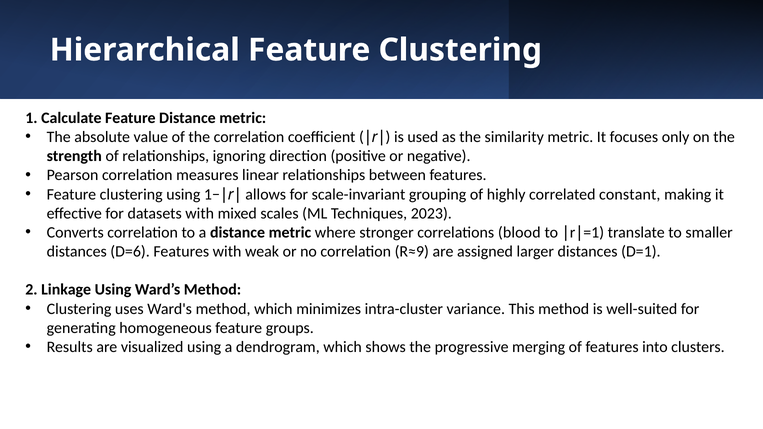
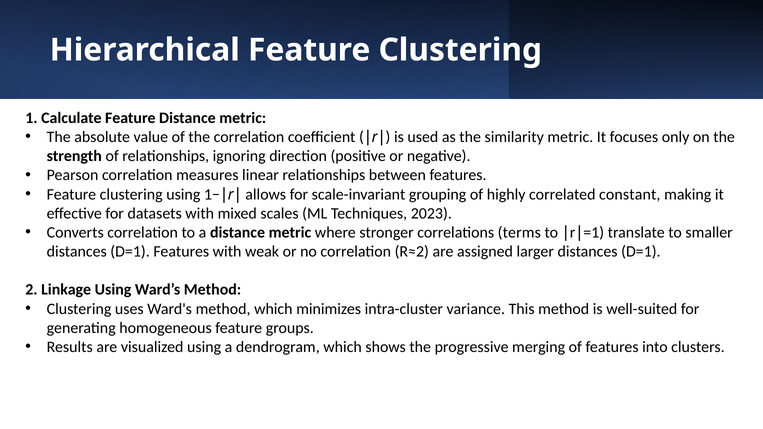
blood: blood -> terms (519, 233)
D=6: D=6 -> D=1 (130, 252)
R≈9: R≈9 -> R≈2 (412, 252)
